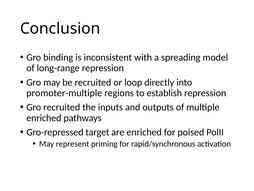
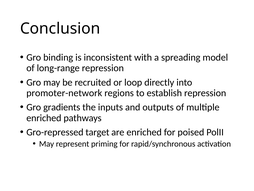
promoter-multiple: promoter-multiple -> promoter-network (64, 93)
Gro recruited: recruited -> gradients (62, 107)
